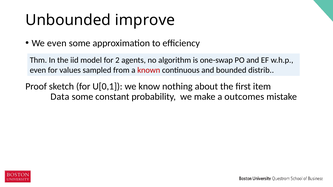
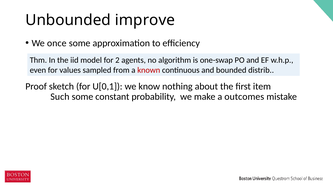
We even: even -> once (57, 43)
Data: Data -> Such (60, 97)
